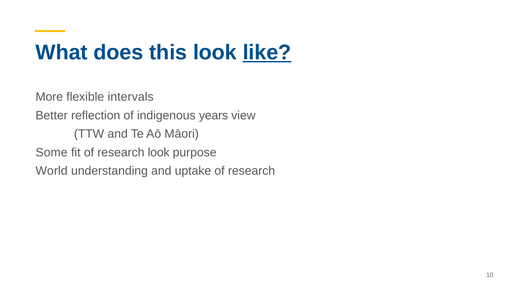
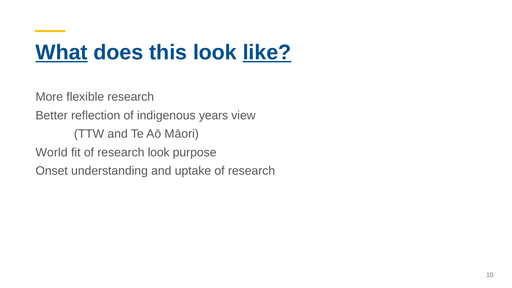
What underline: none -> present (62, 52)
flexible intervals: intervals -> research (131, 97)
Some: Some -> World (52, 152)
World: World -> Onset (52, 171)
